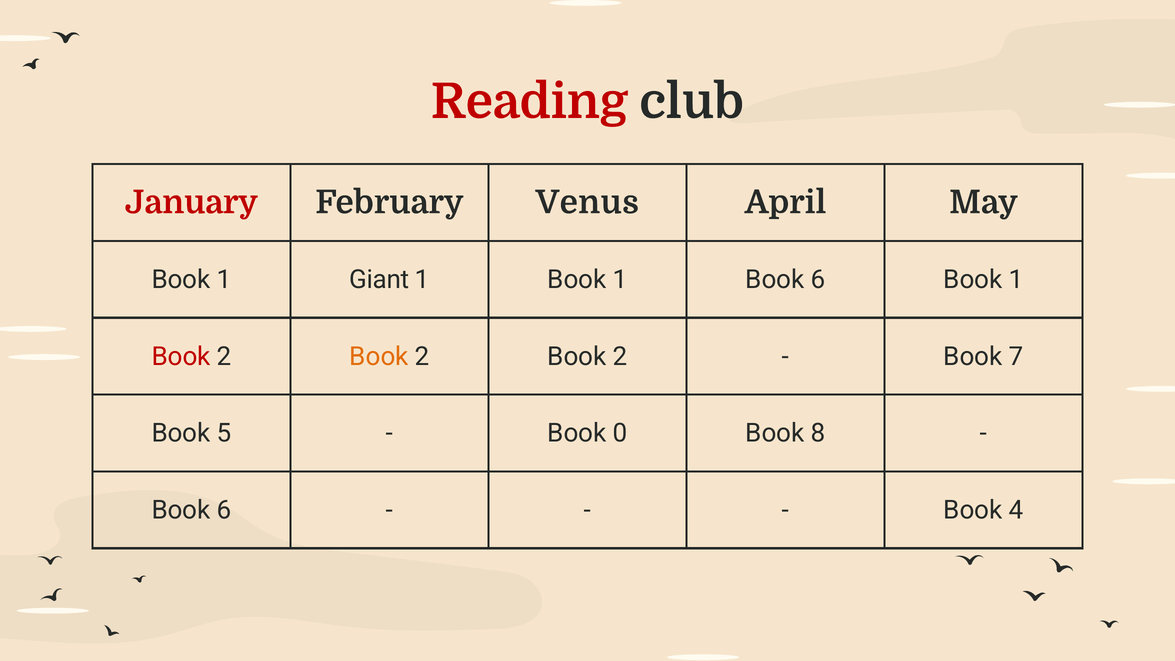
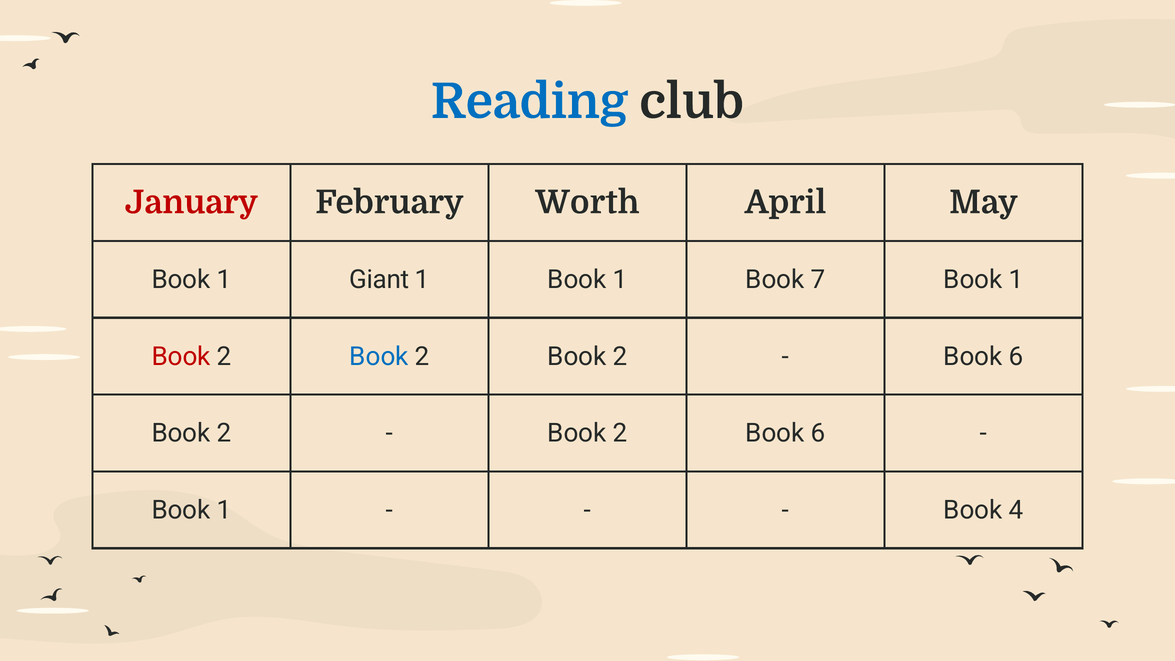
Reading colour: red -> blue (529, 102)
Venus: Venus -> Worth (587, 202)
1 Book 6: 6 -> 7 (818, 280)
Book colour: orange -> blue (379, 356)
7: 7 -> 6 (1016, 356)
5: 5 -> 2 (224, 433)
0: 0 -> 2 (620, 433)
8: 8 -> 6 (818, 433)
6: 6 -> 1 (224, 510)
